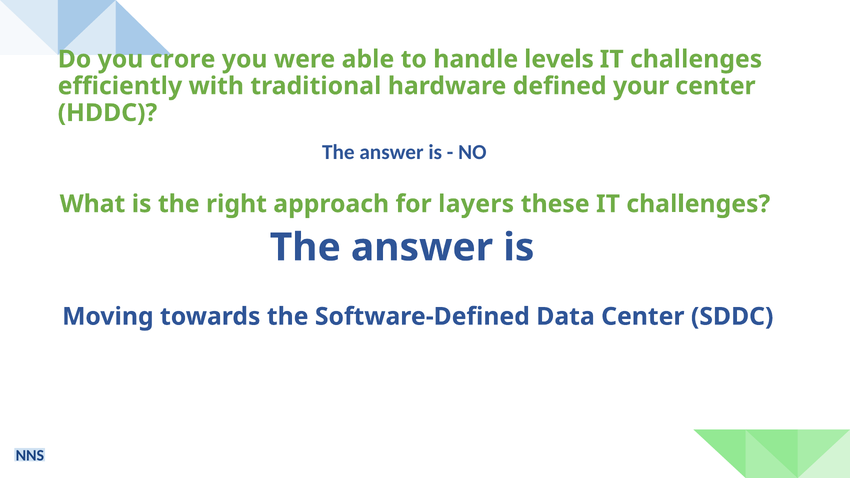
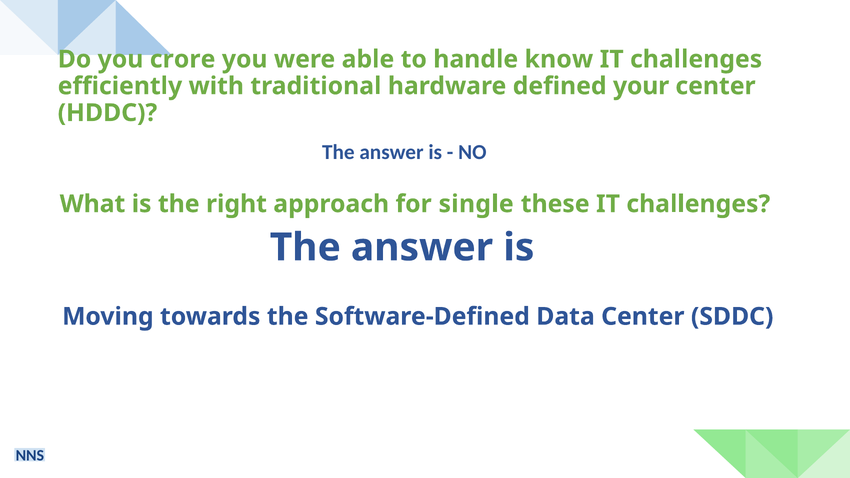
levels: levels -> know (559, 59)
layers: layers -> single (476, 204)
